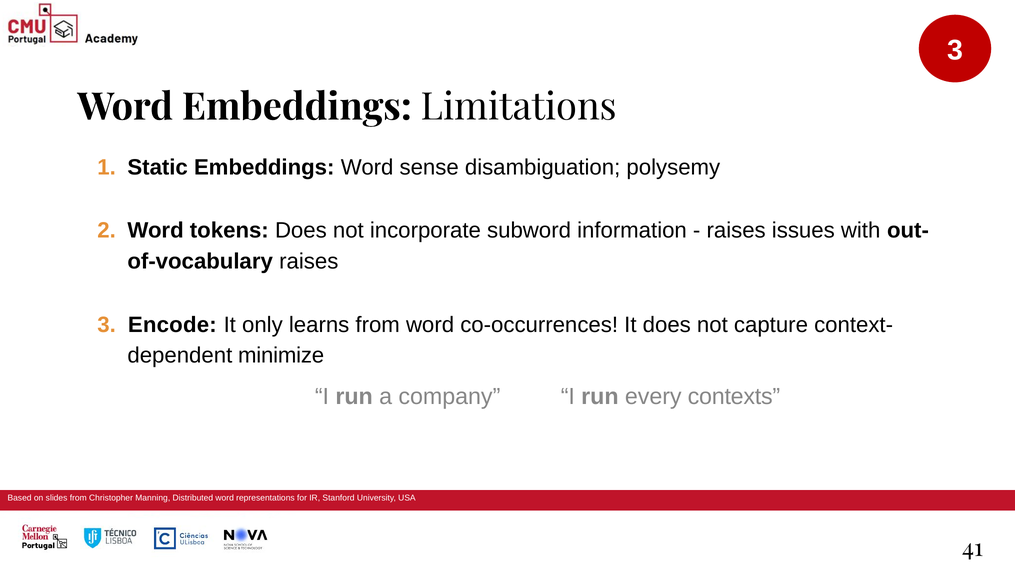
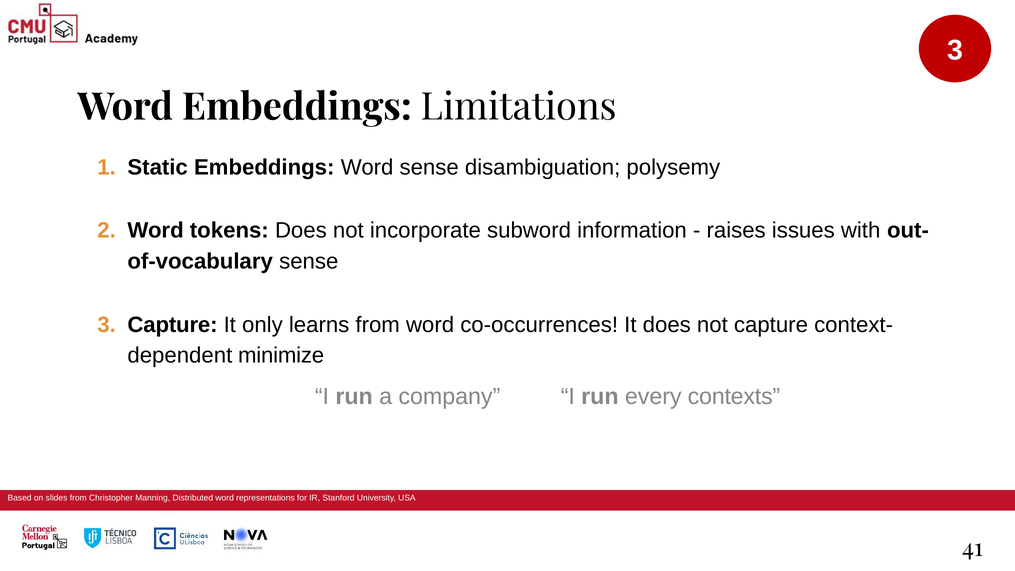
raises: raises -> sense (309, 261)
3 Encode: Encode -> Capture (173, 325)
